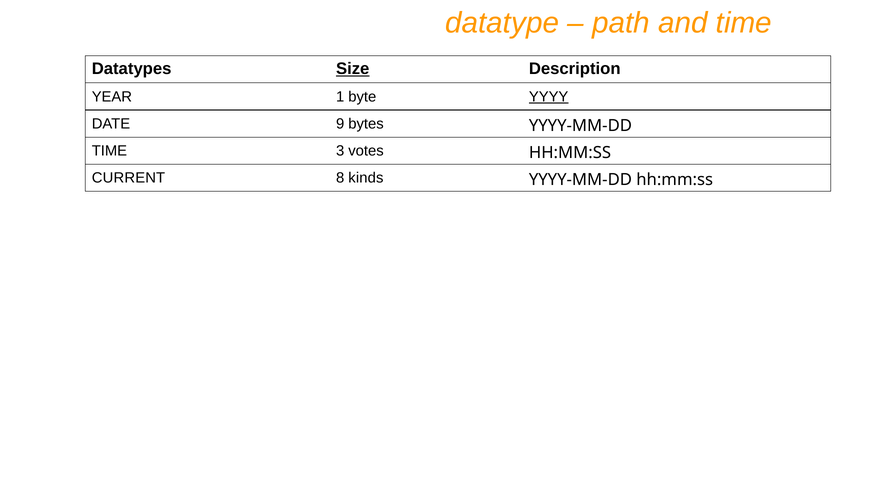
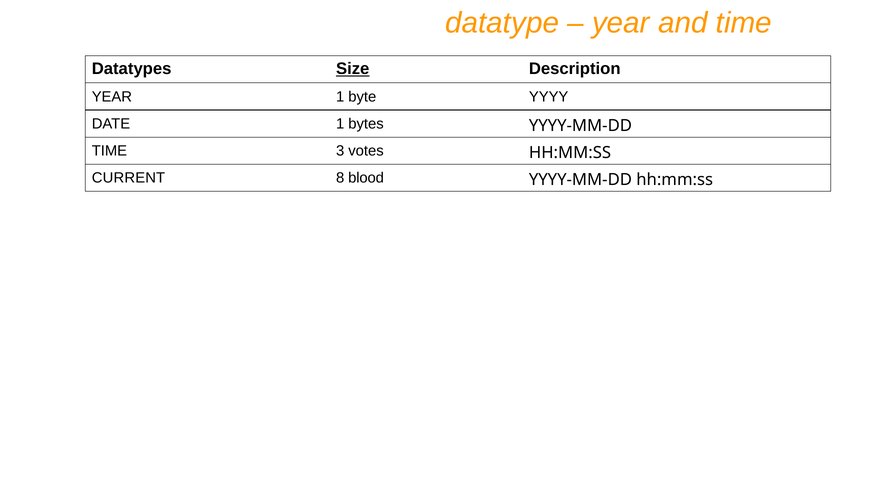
path: path -> year (621, 23)
YYYY underline: present -> none (549, 97)
DATE 9: 9 -> 1 (340, 124)
kinds: kinds -> blood (366, 178)
